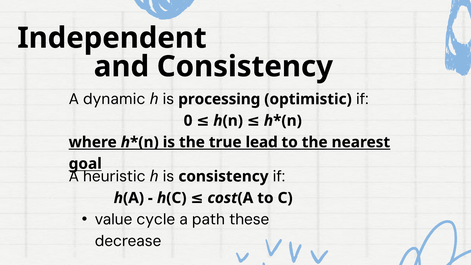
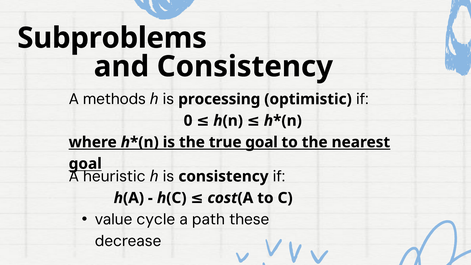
Independent: Independent -> Subproblems (112, 38)
dynamic: dynamic -> methods (114, 99)
true lead: lead -> goal (262, 142)
